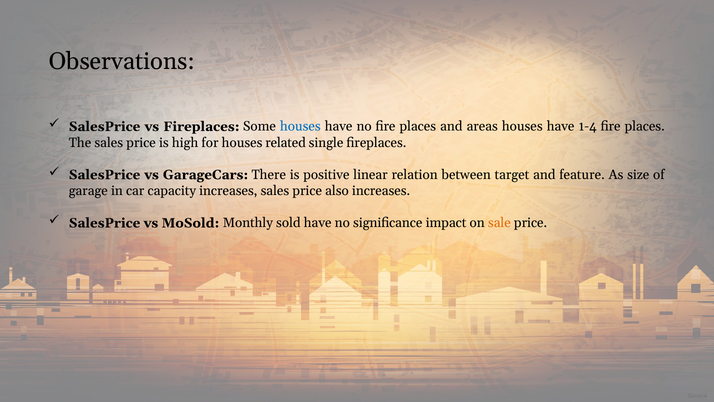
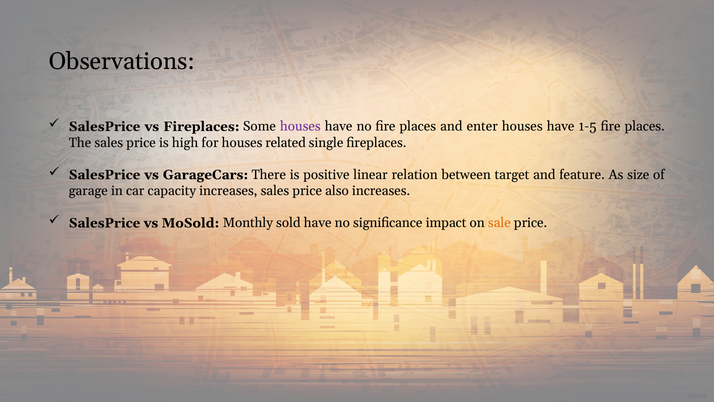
houses colour: blue -> purple (300, 126)
areas: areas -> enter (482, 126)
1-4: 1-4 -> 1-5 (588, 126)
